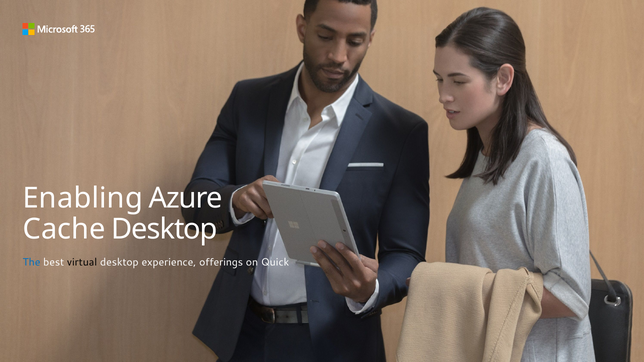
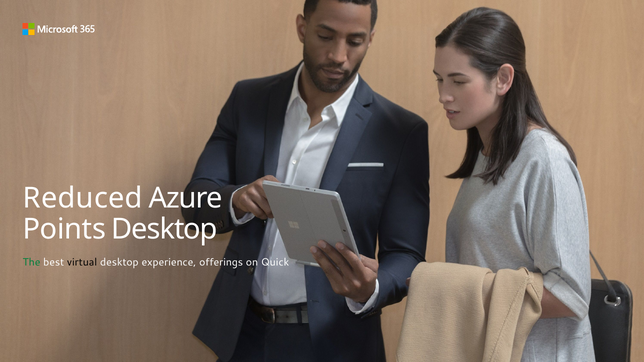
Enabling: Enabling -> Reduced (83, 198)
Cache: Cache -> Points (64, 229)
The colour: blue -> green (31, 263)
